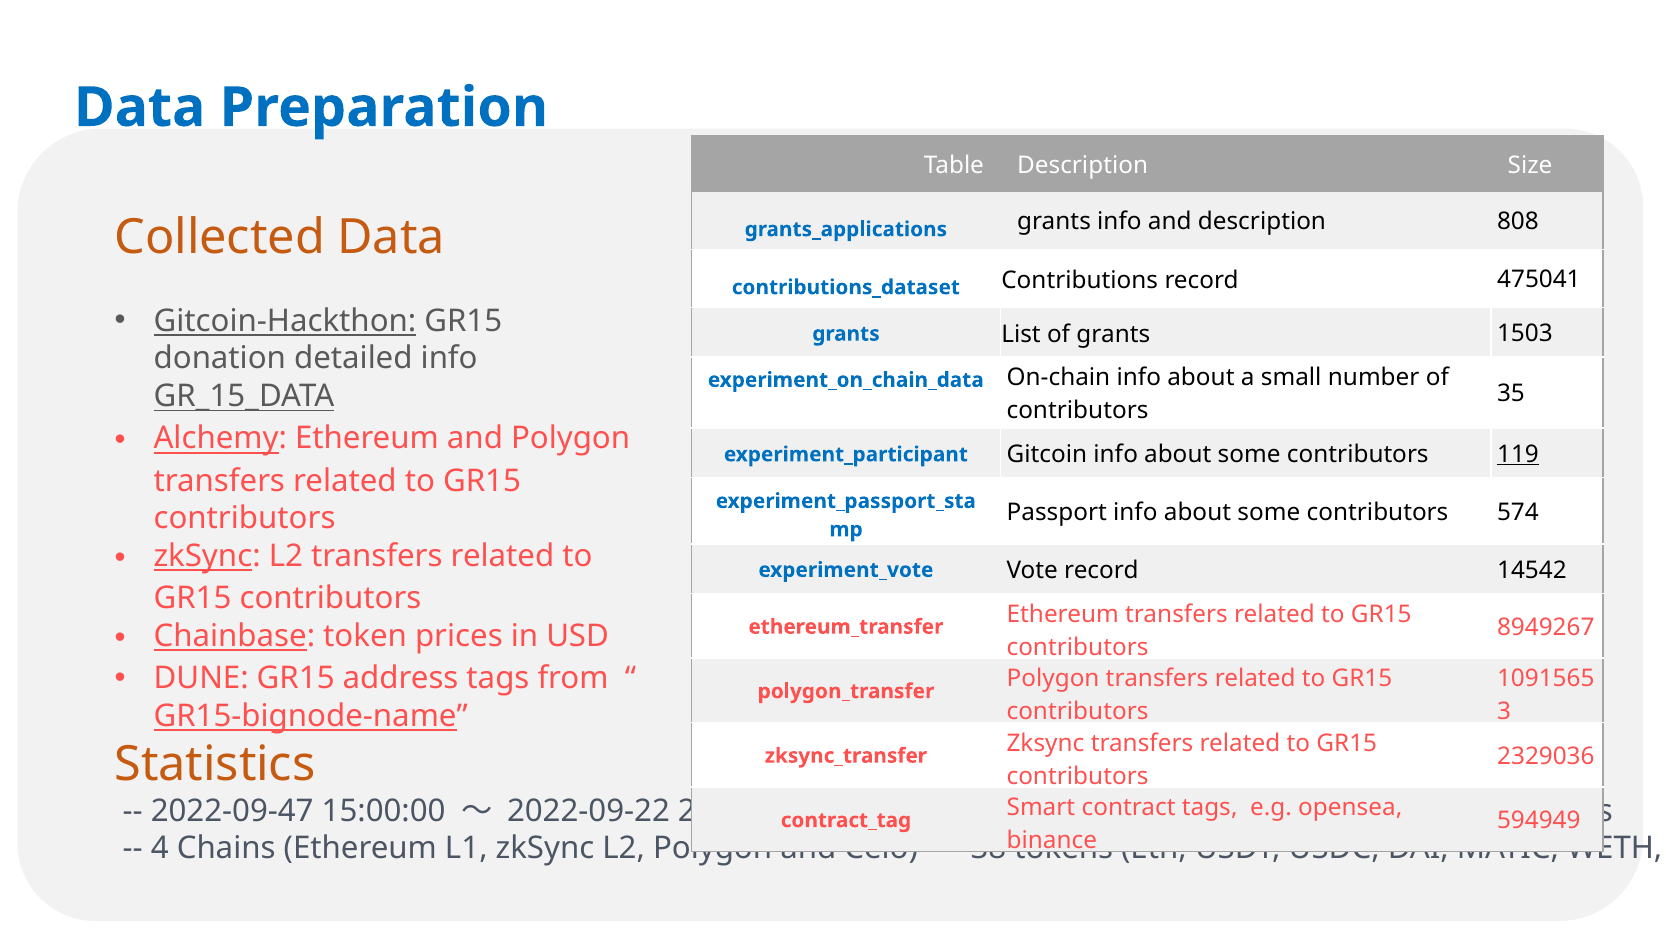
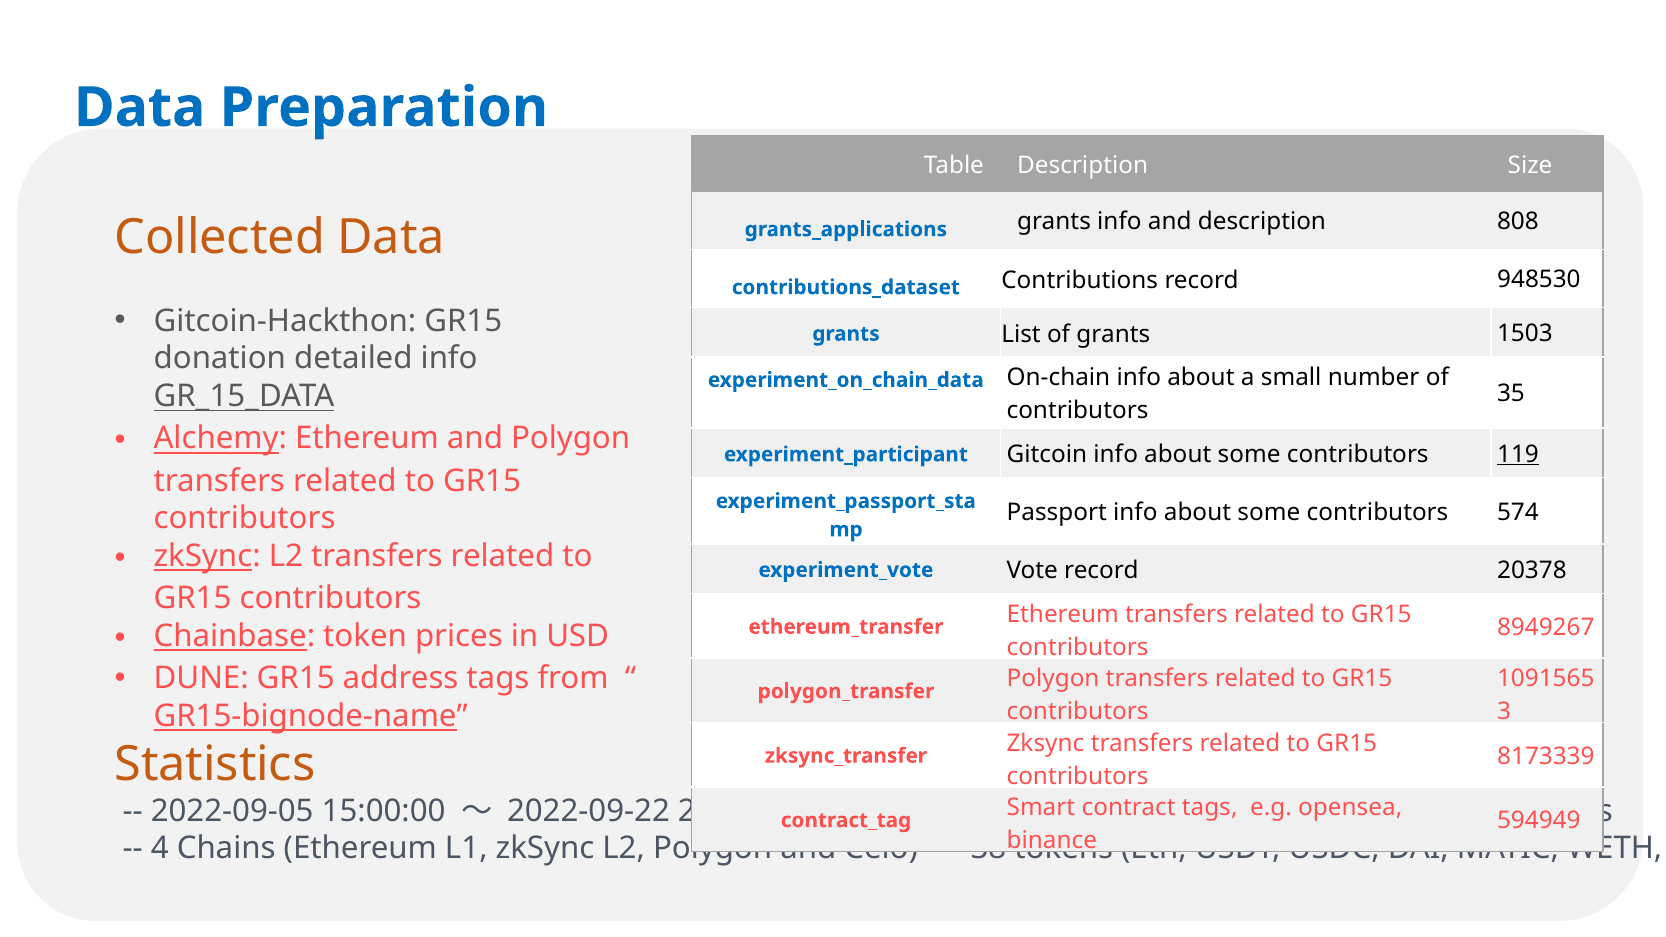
475041: 475041 -> 948530 (1539, 280)
Gitcoin-Hackthon underline: present -> none (285, 321)
14542: 14542 -> 20378 (1532, 570)
2329036: 2329036 -> 8173339 (1546, 756)
2022-09-47: 2022-09-47 -> 2022-09-05 (232, 811)
